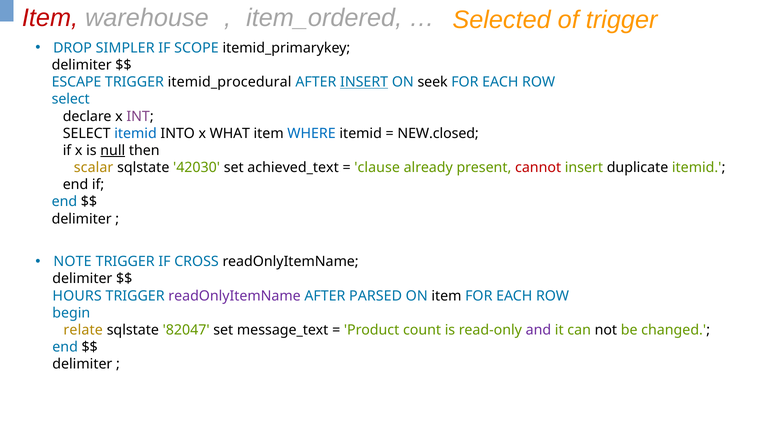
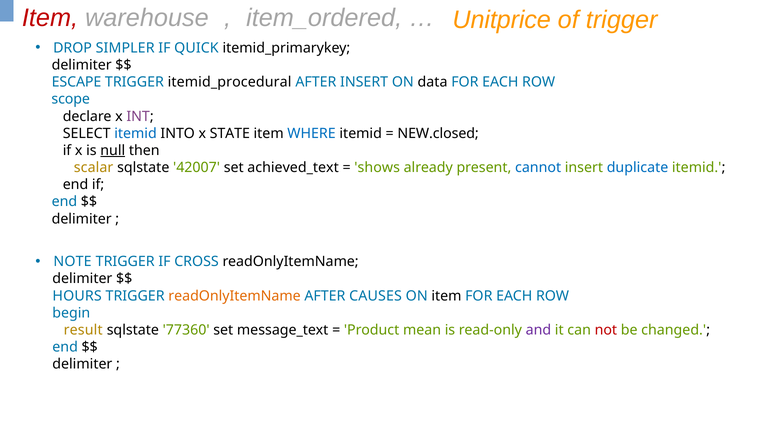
Selected: Selected -> Unitprice (502, 20)
SCOPE: SCOPE -> QUICK (196, 48)
INSERT underline: present -> none (364, 82)
seek: seek -> data (433, 82)
select: select -> scope (71, 99)
WHAT: WHAT -> STATE (230, 133)
42030: 42030 -> 42007 (197, 167)
clause: clause -> shows (377, 167)
cannot colour: red -> blue (538, 167)
duplicate colour: black -> blue (638, 167)
readOnlyItemName colour: purple -> orange (235, 295)
PARSED: PARSED -> CAUSES (376, 295)
relate: relate -> result (83, 330)
82047: 82047 -> 77360 (186, 330)
count: count -> mean (422, 330)
not colour: black -> red (606, 330)
